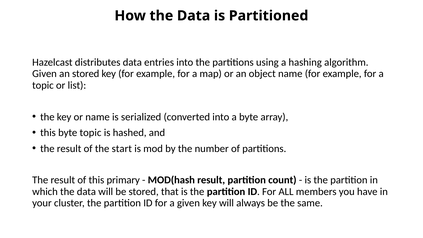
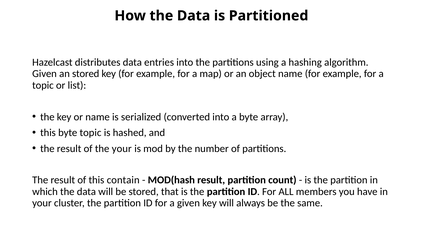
the start: start -> your (122, 148)
primary: primary -> contain (123, 180)
